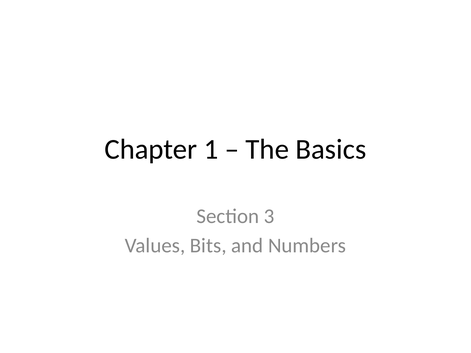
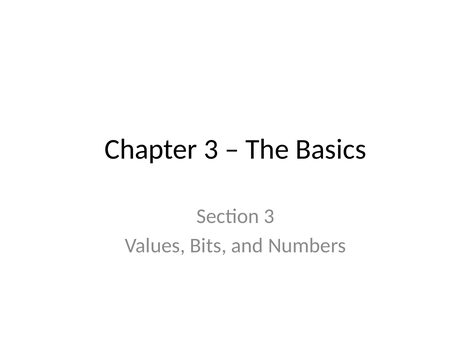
Chapter 1: 1 -> 3 (211, 150)
